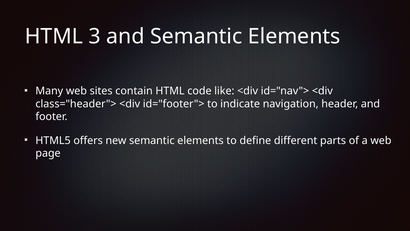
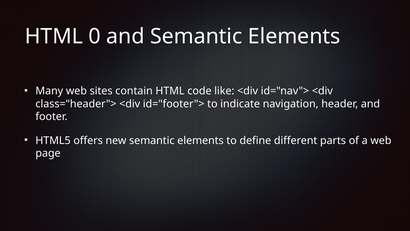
3: 3 -> 0 (95, 36)
